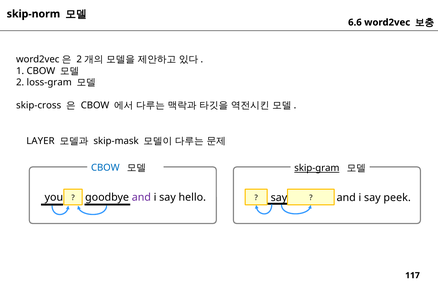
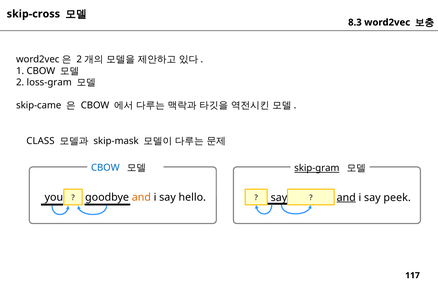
skip-norm: skip-norm -> skip-cross (33, 14)
6.6: 6.6 -> 8.3 (355, 22)
skip-cross: skip-cross -> skip-came (39, 106)
LAYER: LAYER -> CLASS (40, 141)
and colour: purple -> orange (141, 198)
and underline: none -> present (346, 198)
